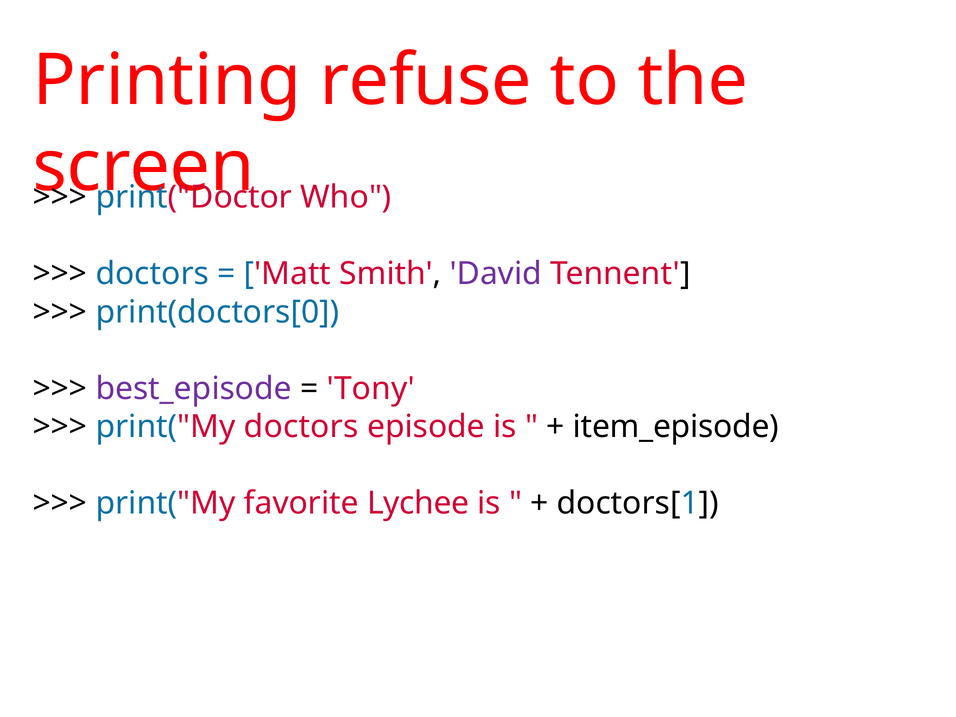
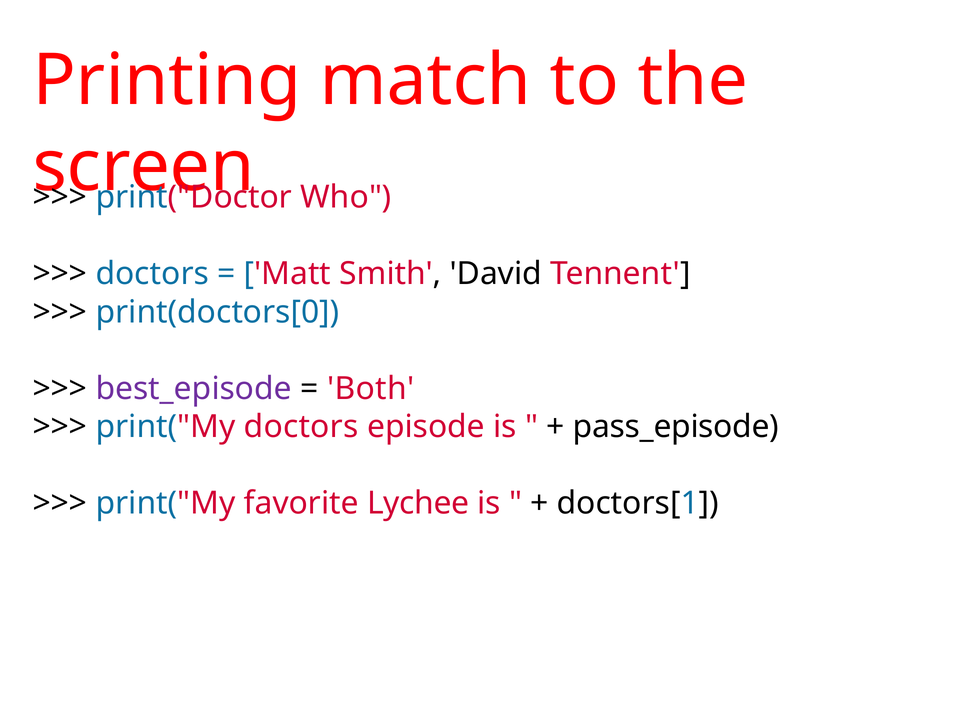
refuse: refuse -> match (426, 81)
David colour: purple -> black (496, 274)
Tony: Tony -> Both (371, 389)
item_episode: item_episode -> pass_episode (676, 427)
